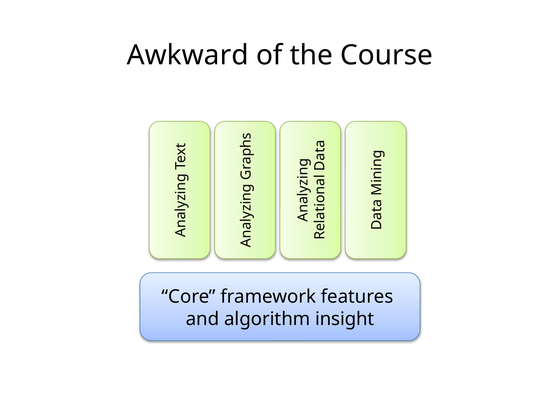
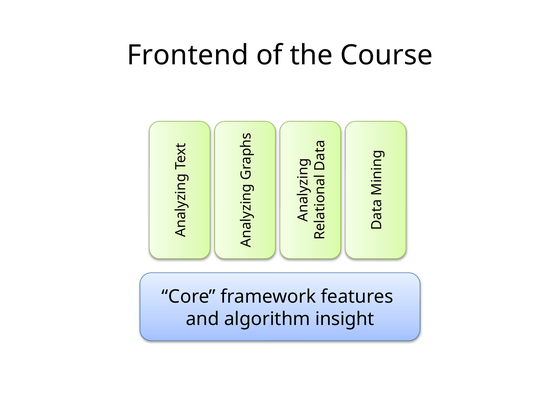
Awkward: Awkward -> Frontend (188, 55)
